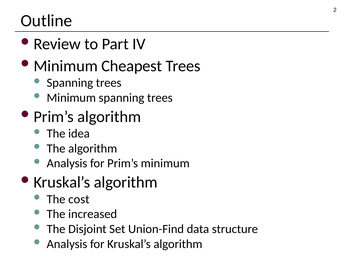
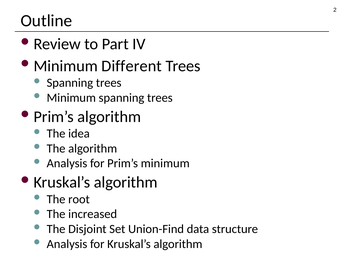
Cheapest: Cheapest -> Different (132, 66)
cost: cost -> root (79, 199)
